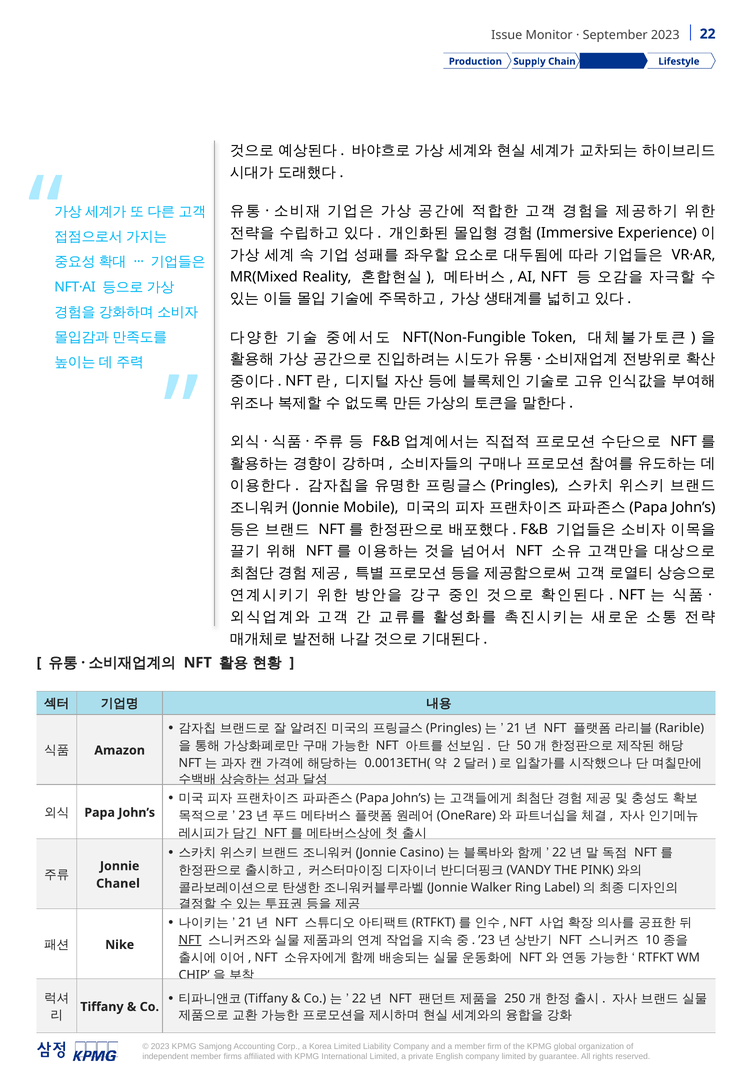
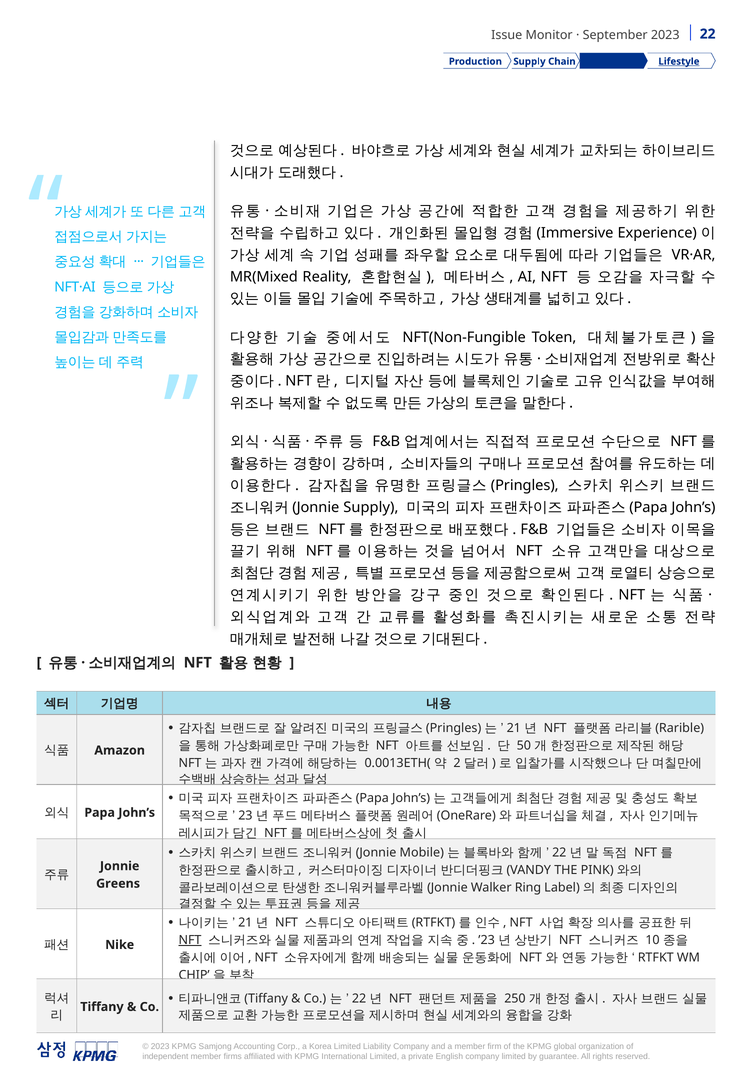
Lifestyle underline: none -> present (679, 61)
Mobile: Mobile -> Supply (371, 507)
Casino: Casino -> Mobile (422, 853)
Chanel: Chanel -> Greens (118, 884)
